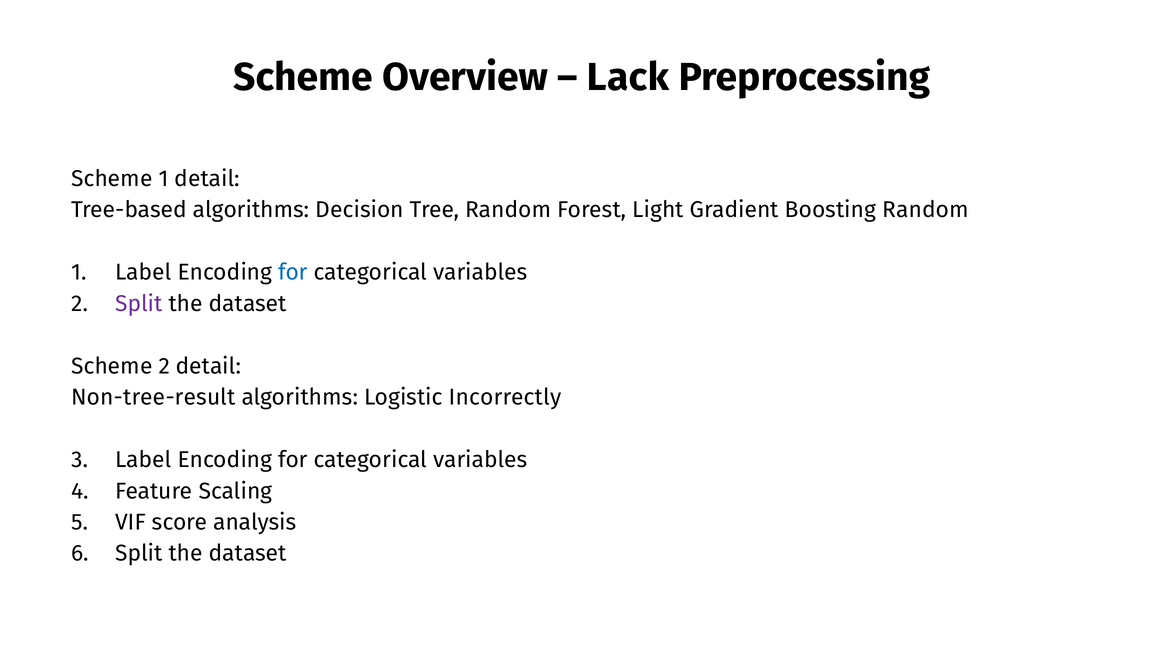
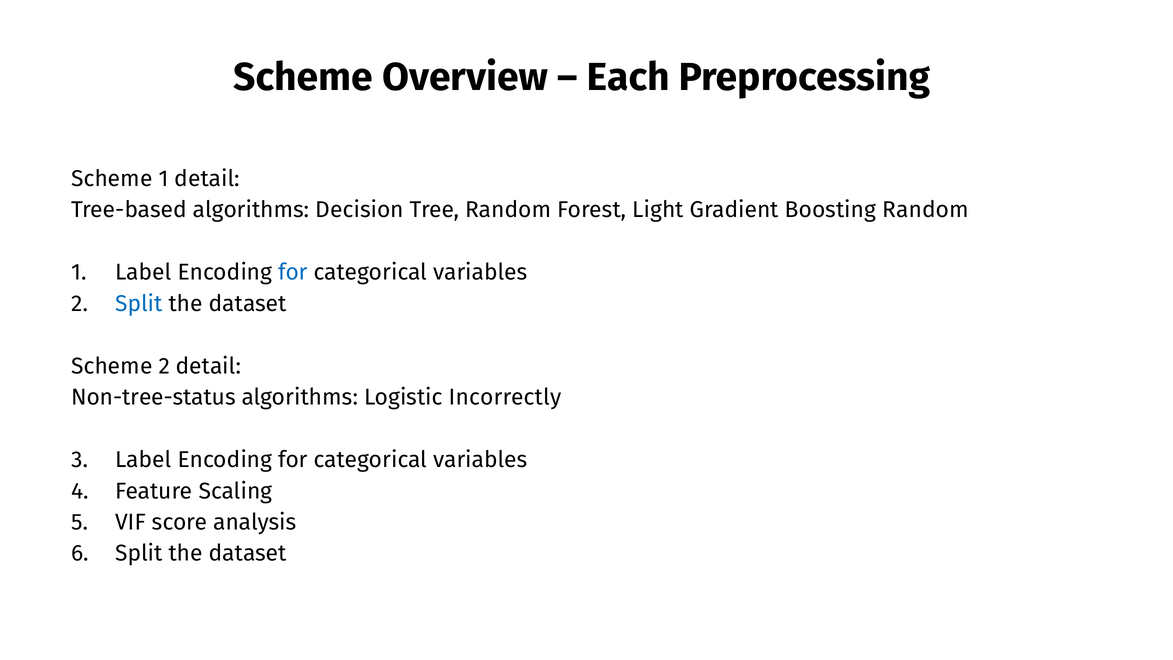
Lack: Lack -> Each (628, 77)
Split colour: purple -> blue (139, 304)
Non-tree-result: Non-tree-result -> Non-tree-status (153, 397)
